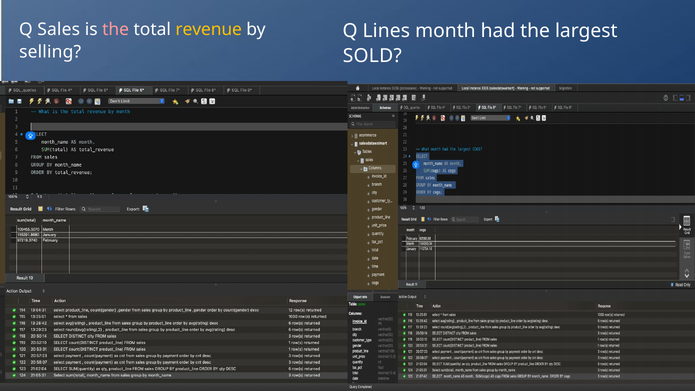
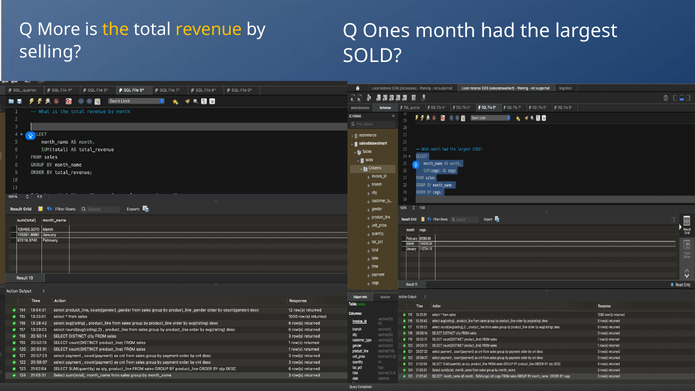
Sales: Sales -> More (59, 29)
the colour: pink -> yellow (116, 29)
Lines: Lines -> Ones (386, 31)
